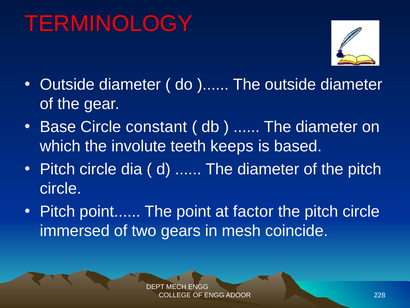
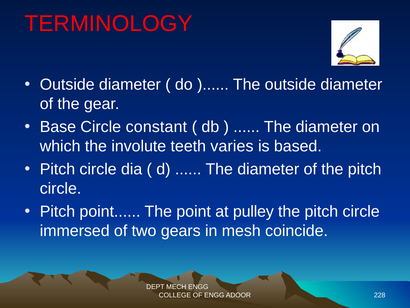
keeps: keeps -> varies (232, 146)
factor: factor -> pulley (253, 211)
